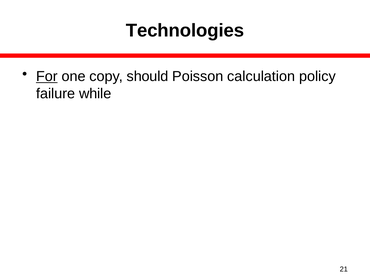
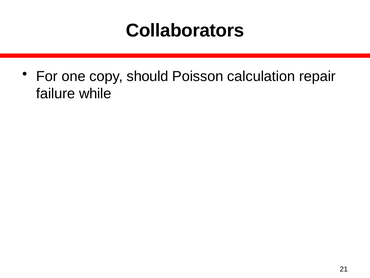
Technologies: Technologies -> Collaborators (185, 31)
For underline: present -> none (47, 76)
policy: policy -> repair (317, 76)
